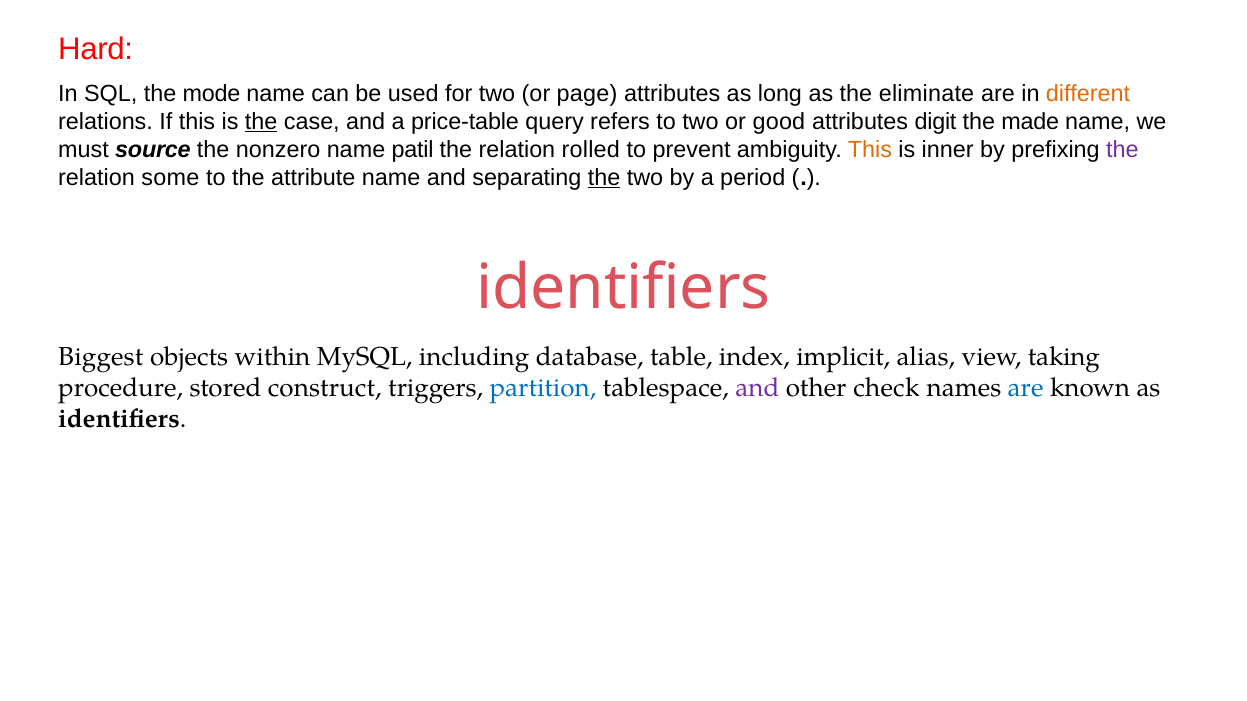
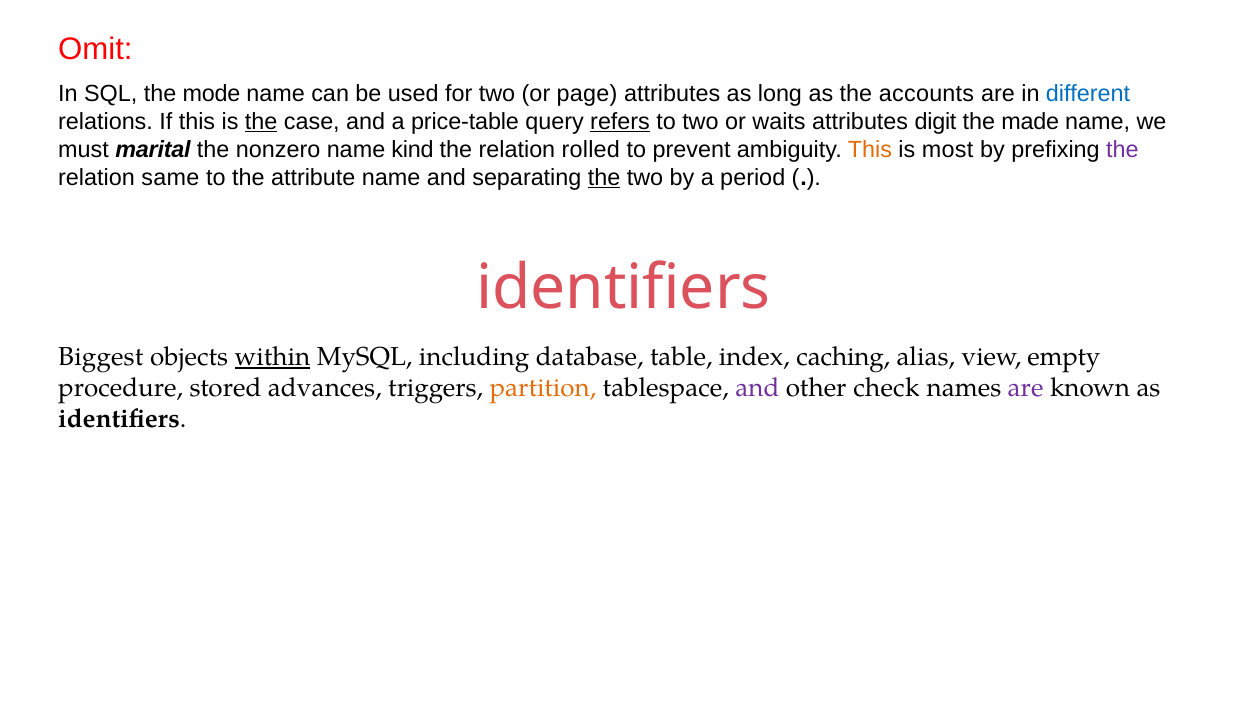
Hard: Hard -> Omit (95, 49)
eliminate: eliminate -> accounts (927, 94)
different colour: orange -> blue (1088, 94)
refers underline: none -> present (620, 122)
good: good -> waits (779, 122)
source: source -> marital (153, 150)
patil: patil -> kind (413, 150)
inner: inner -> most (948, 150)
some: some -> same (170, 178)
within underline: none -> present (272, 357)
implicit: implicit -> caching (843, 357)
taking: taking -> empty (1064, 357)
construct: construct -> advances (325, 388)
partition colour: blue -> orange (543, 388)
are colour: blue -> purple (1026, 388)
